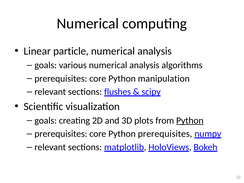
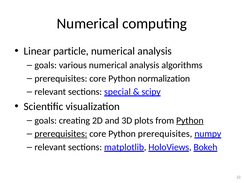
manipulation: manipulation -> normalization (164, 78)
flushes: flushes -> special (117, 92)
prerequisites underline: none -> present (61, 134)
